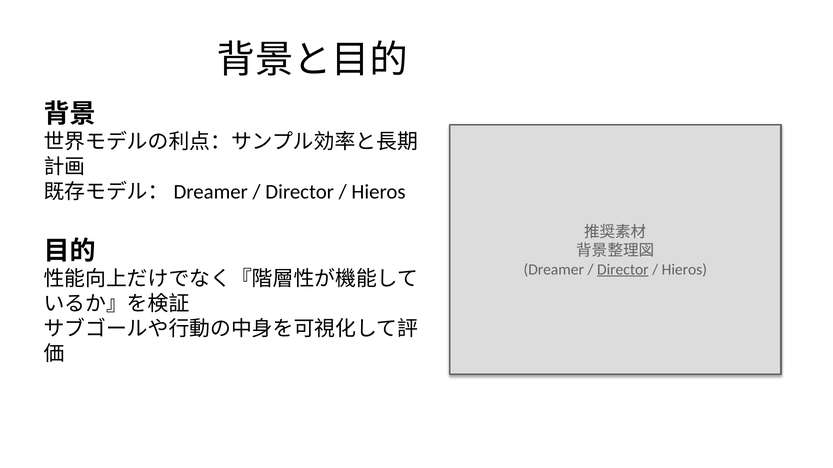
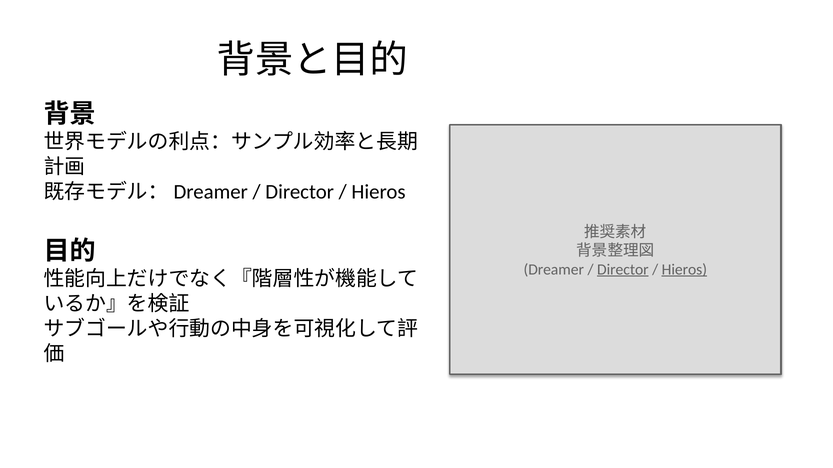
Hieros underline: none -> present (684, 270)
